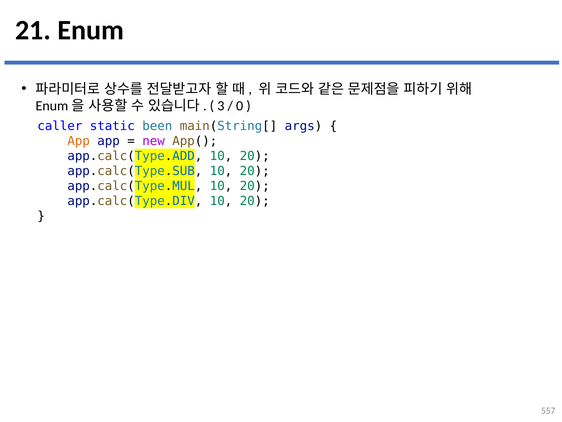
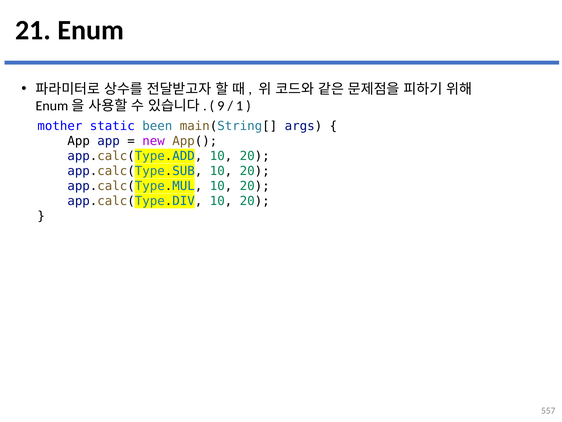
3: 3 -> 9 (221, 106)
0: 0 -> 1 (240, 106)
caller: caller -> mother (60, 126)
App colour: orange -> black (79, 141)
